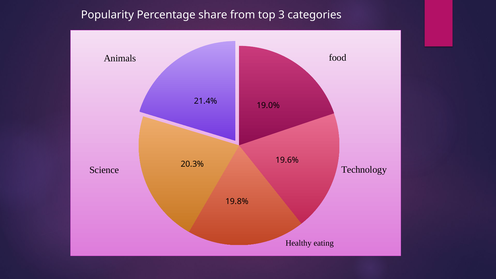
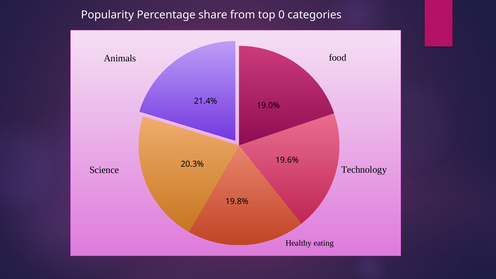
3: 3 -> 0 (282, 15)
